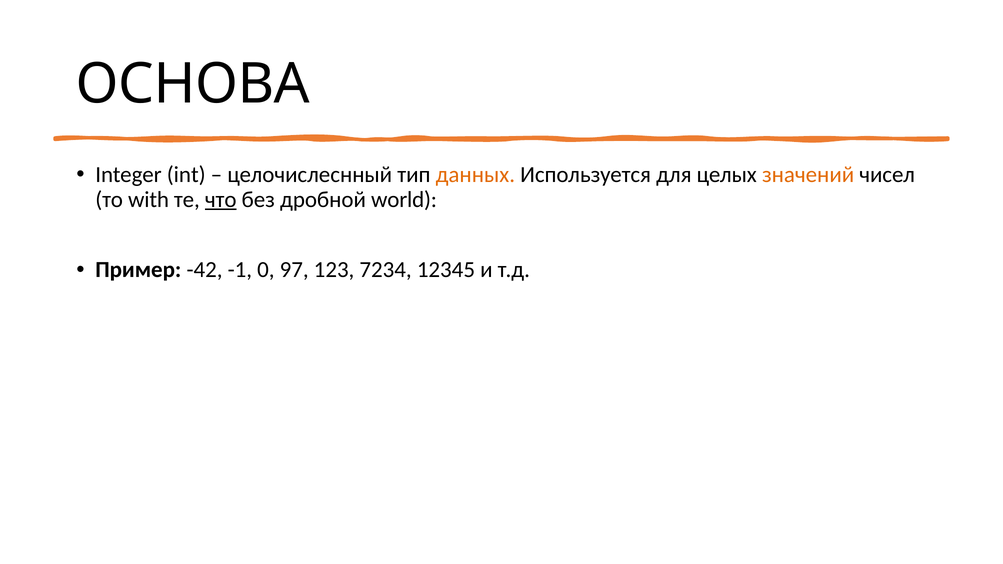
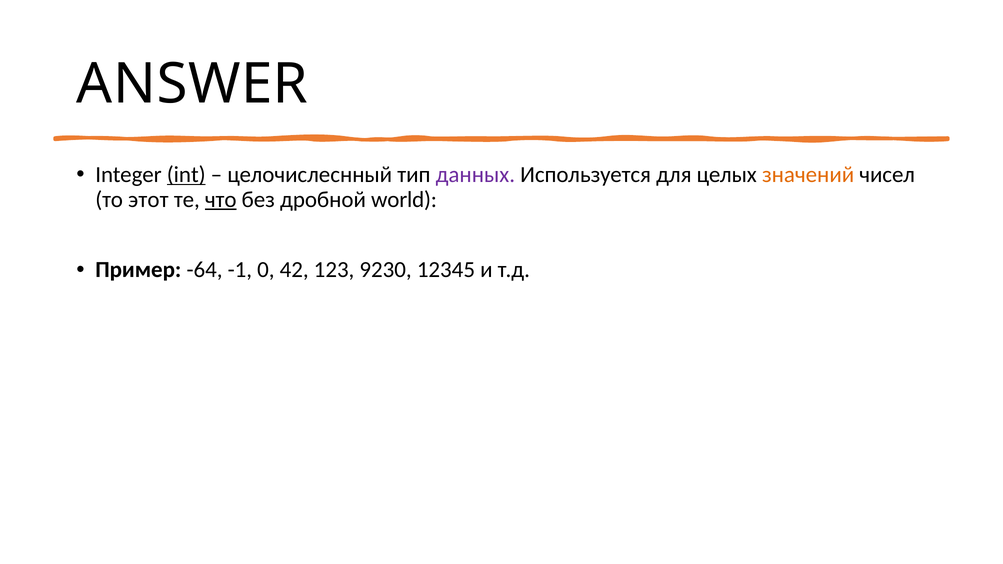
ОСНОВА: ОСНОВА -> ANSWER (192, 84)
int underline: none -> present (186, 175)
данных colour: orange -> purple (475, 175)
with: with -> этот (148, 200)
-42: -42 -> -64 (205, 270)
97: 97 -> 42 (294, 270)
7234: 7234 -> 9230 (386, 270)
